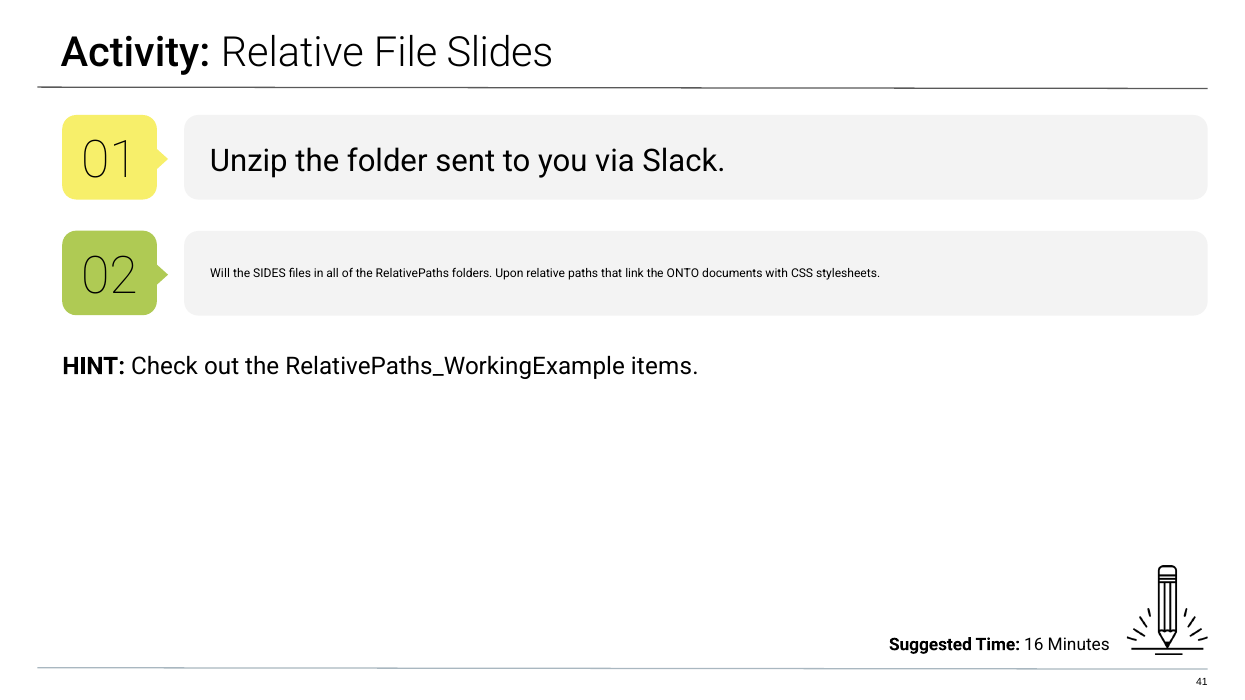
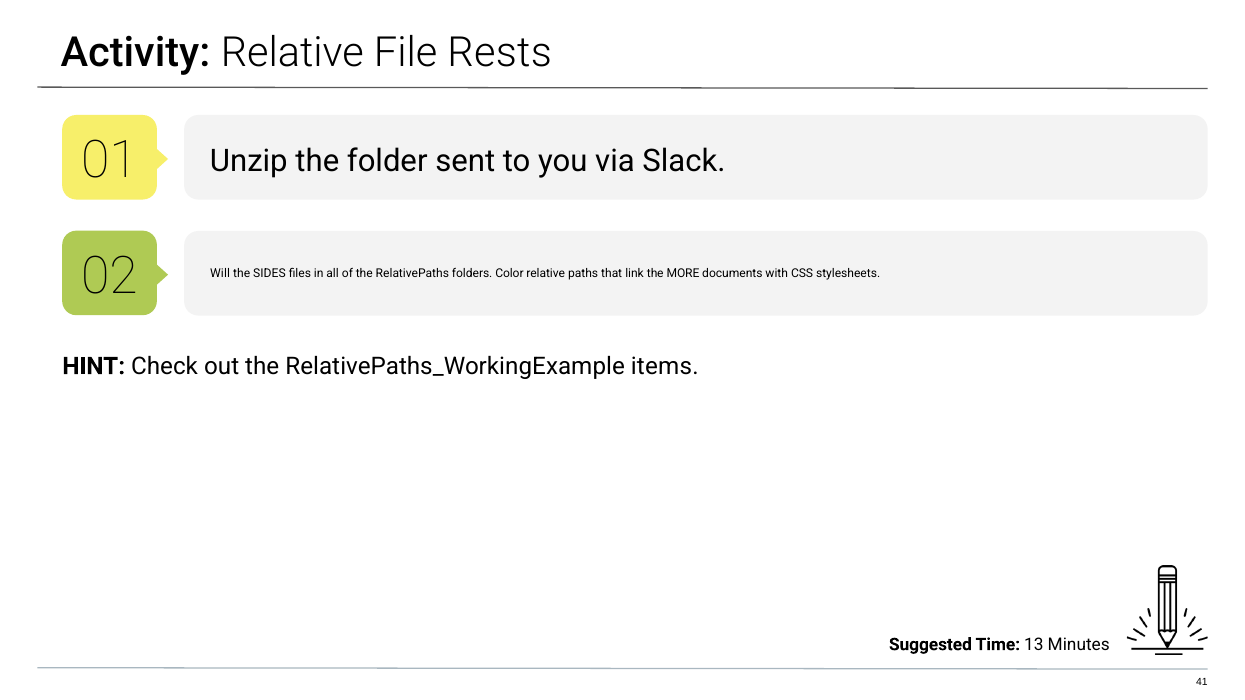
Slides: Slides -> Rests (500, 53)
Upon: Upon -> Color (509, 274)
ONTO: ONTO -> MORE (683, 274)
16: 16 -> 13 (1034, 645)
